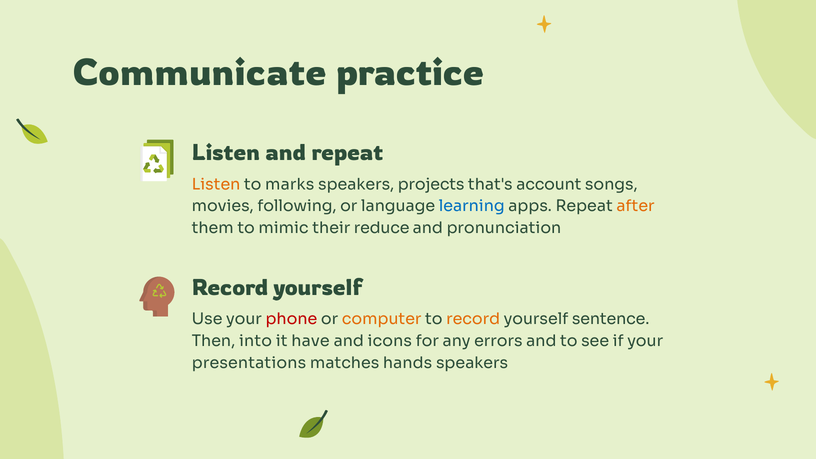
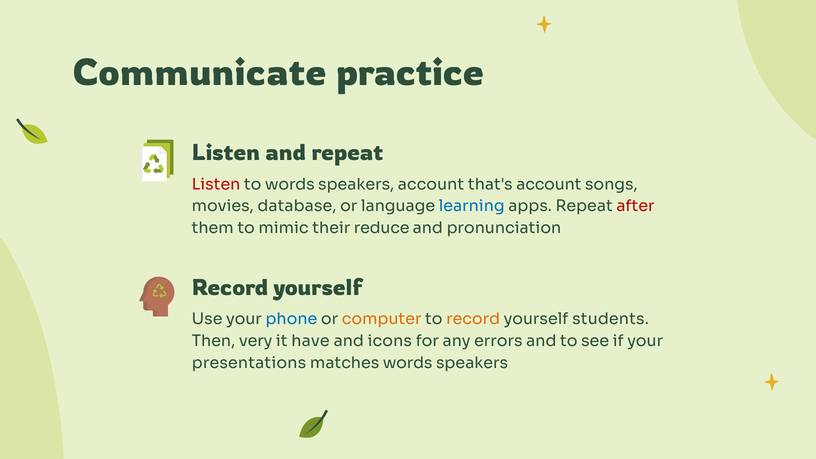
Listen colour: orange -> red (216, 184)
to marks: marks -> words (290, 184)
speakers projects: projects -> account (431, 184)
following: following -> database (297, 206)
after colour: orange -> red (636, 206)
phone colour: red -> blue (291, 319)
sentence: sentence -> students (611, 319)
into: into -> very (256, 341)
matches hands: hands -> words (408, 363)
